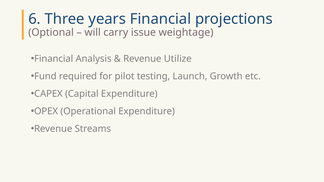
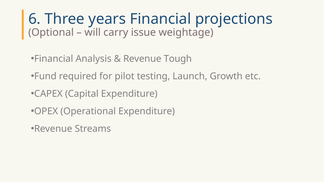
Utilize: Utilize -> Tough (178, 59)
